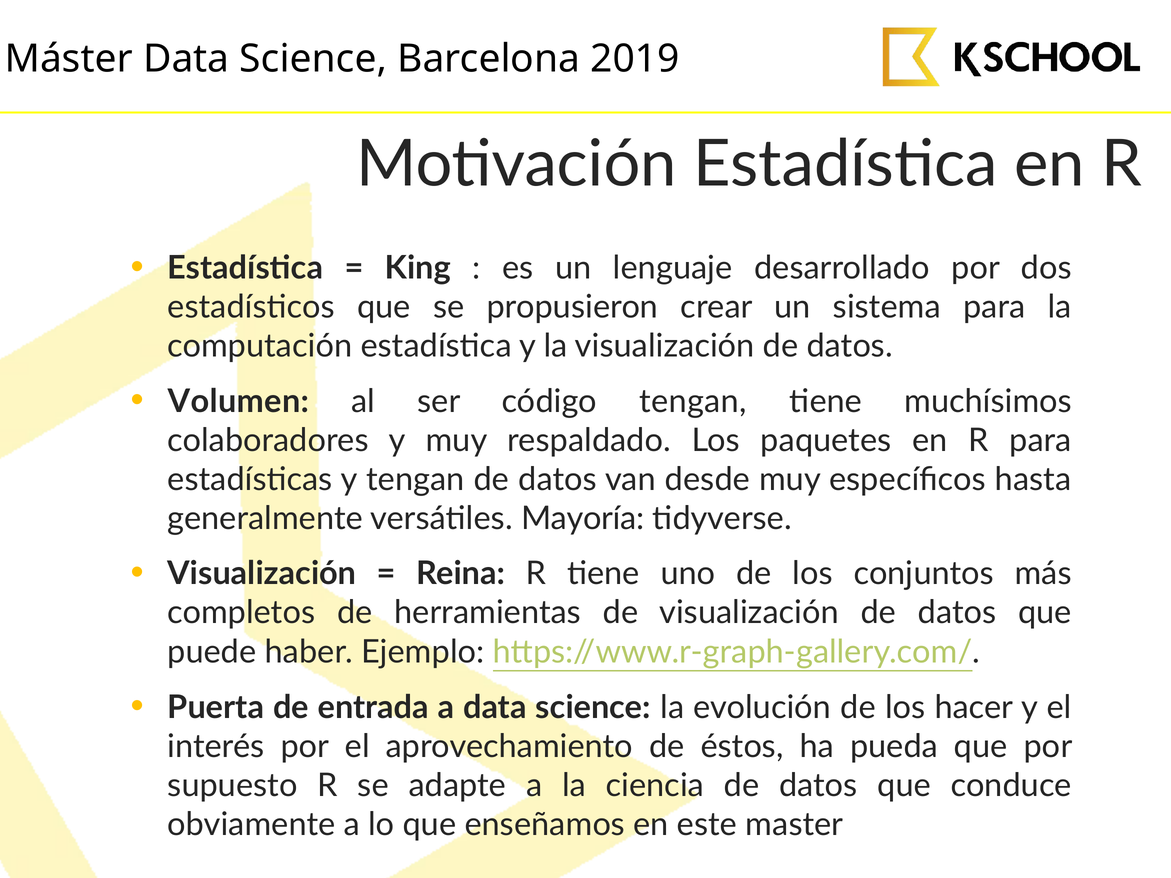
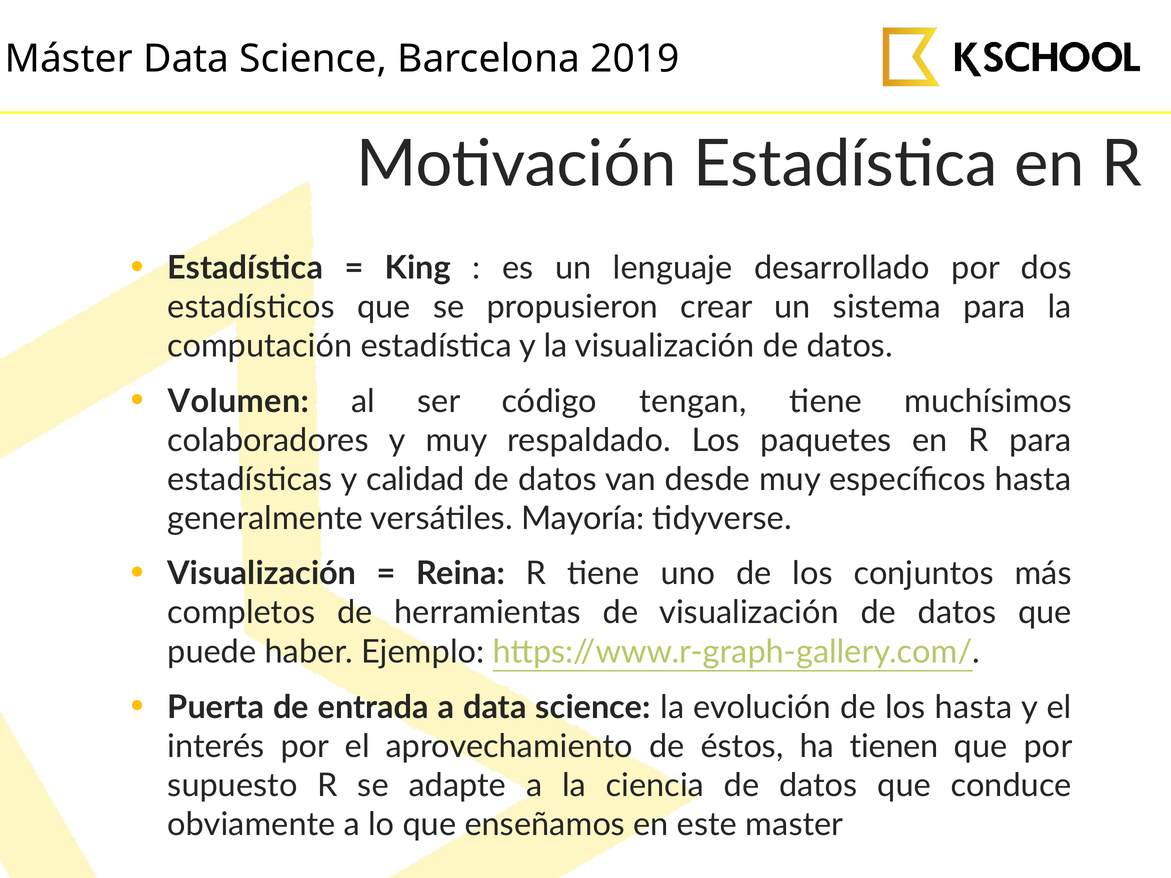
y tengan: tengan -> calidad (415, 480)
los hacer: hacer -> hasta (974, 707)
pueda: pueda -> tienen (894, 747)
